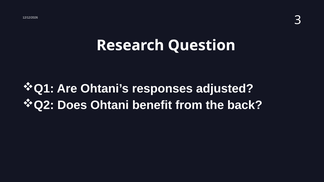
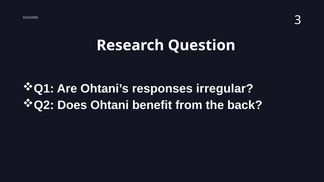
adjusted: adjusted -> irregular (225, 89)
